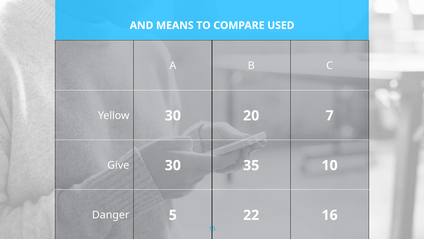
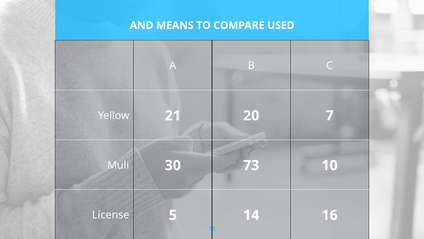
Yellow 30: 30 -> 21 (173, 115)
Give: Give -> Muli (118, 165)
35: 35 -> 73 (251, 165)
Danger: Danger -> License (111, 215)
22: 22 -> 14 (251, 215)
